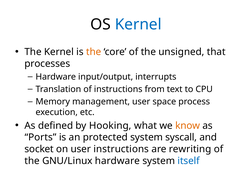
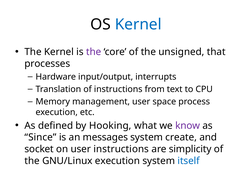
the colour: orange -> purple (94, 52)
know colour: orange -> purple (188, 126)
Ports: Ports -> Since (40, 137)
protected: protected -> messages (105, 137)
syscall: syscall -> create (181, 137)
rewriting: rewriting -> simplicity (190, 149)
GNU/Linux hardware: hardware -> execution (117, 161)
